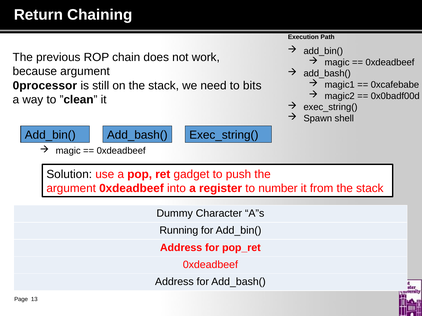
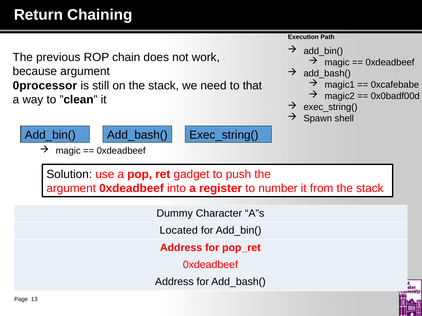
bits: bits -> that (252, 86)
Running: Running -> Located (179, 231)
